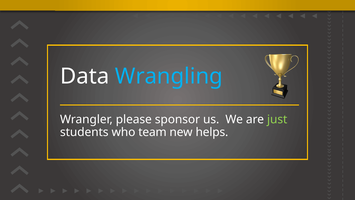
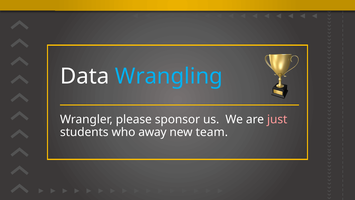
just colour: light green -> pink (277, 119)
team: team -> away (152, 132)
helps: helps -> team (212, 132)
